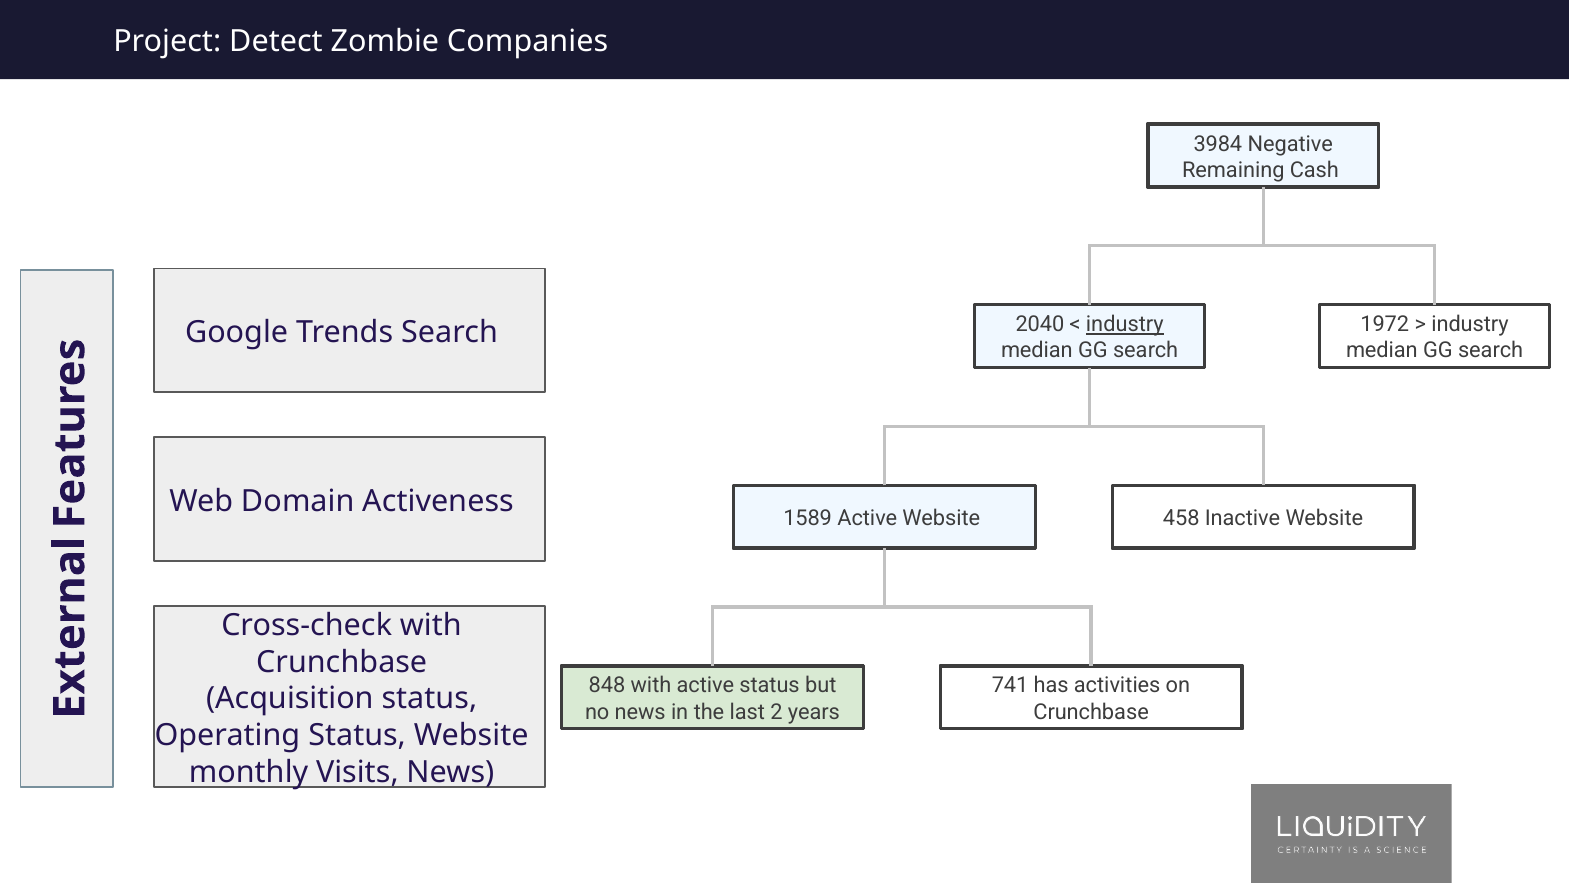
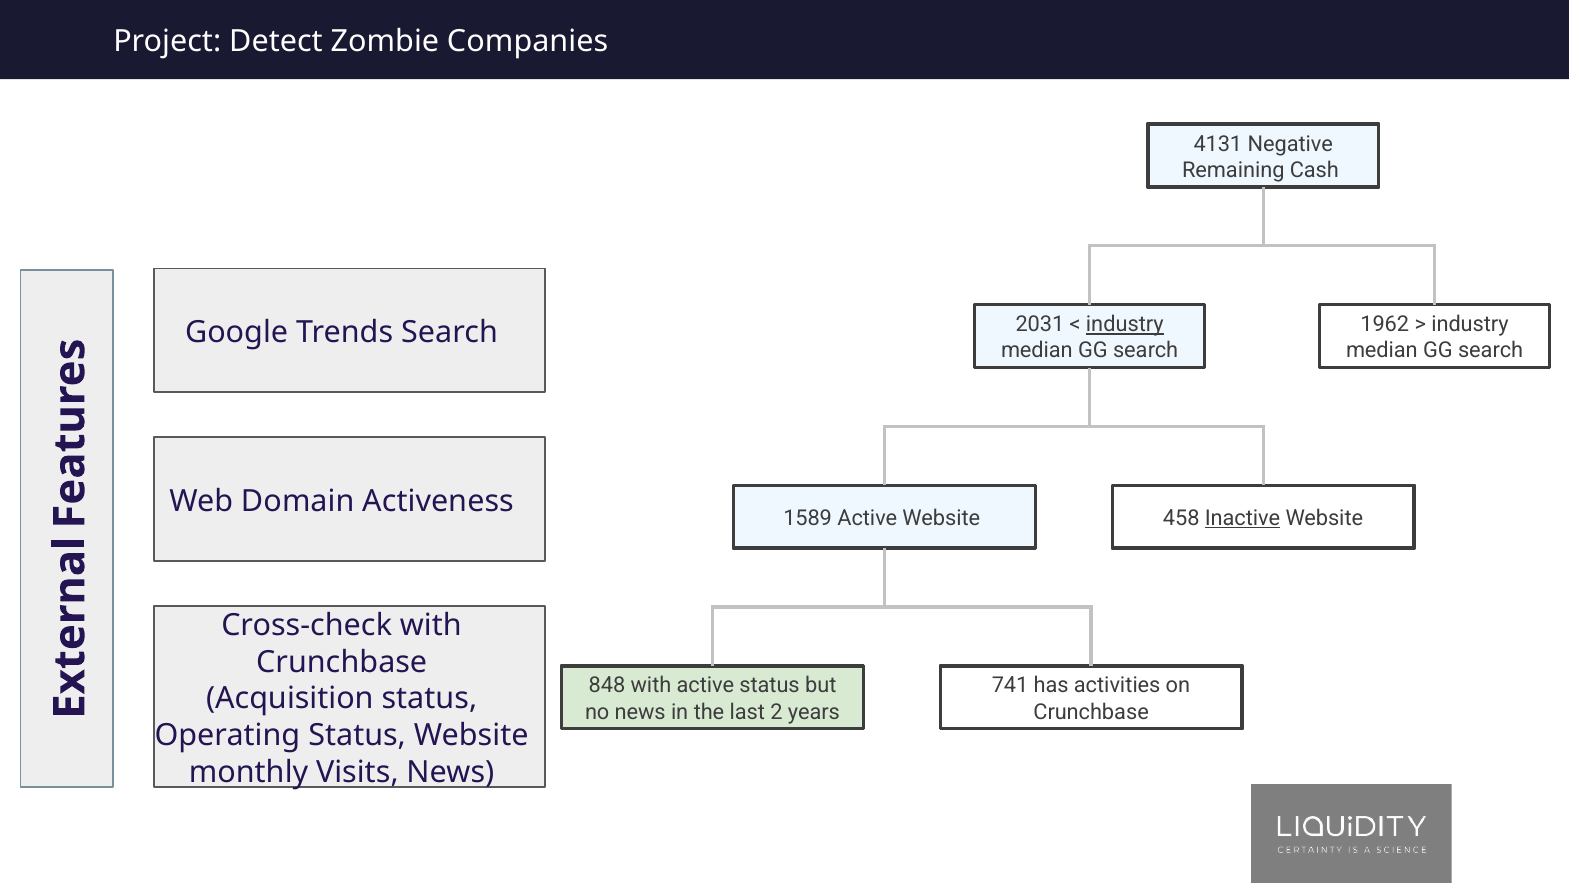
3984: 3984 -> 4131 (1218, 144)
2040: 2040 -> 2031 (1040, 324)
1972: 1972 -> 1962 (1385, 324)
Inactive underline: none -> present (1242, 518)
